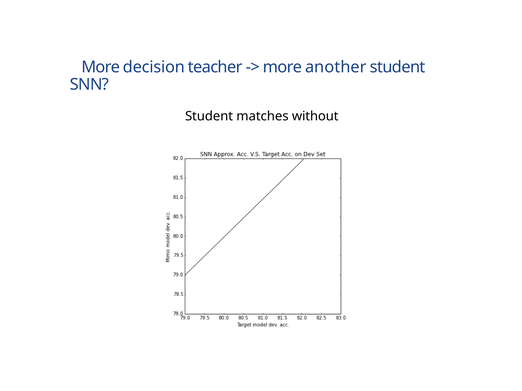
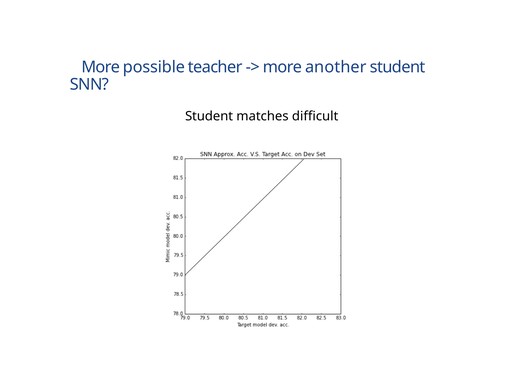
decision: decision -> possible (154, 67)
without: without -> difficult (315, 116)
